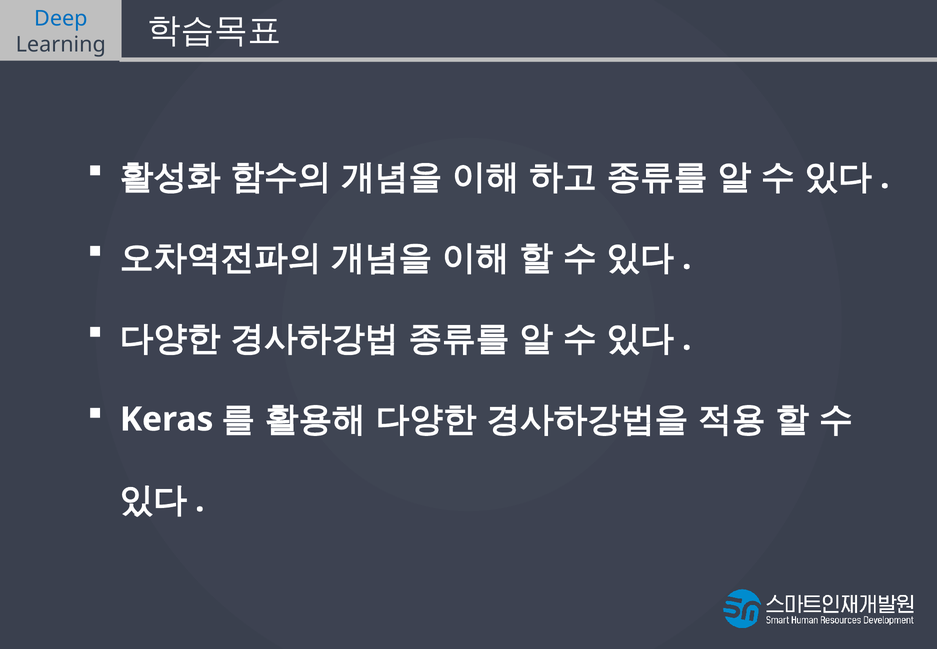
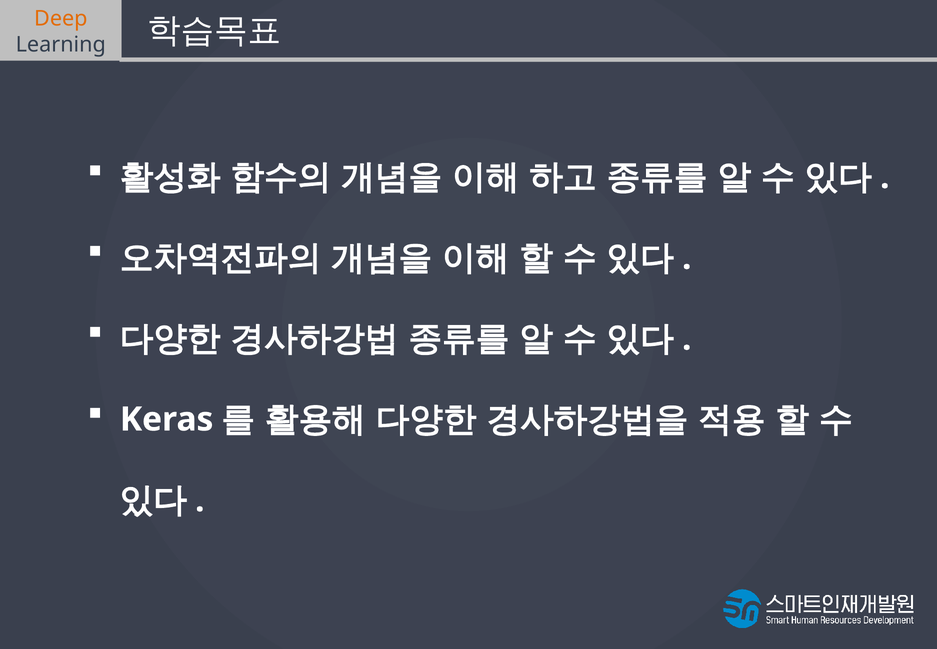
Deep colour: blue -> orange (61, 19)
